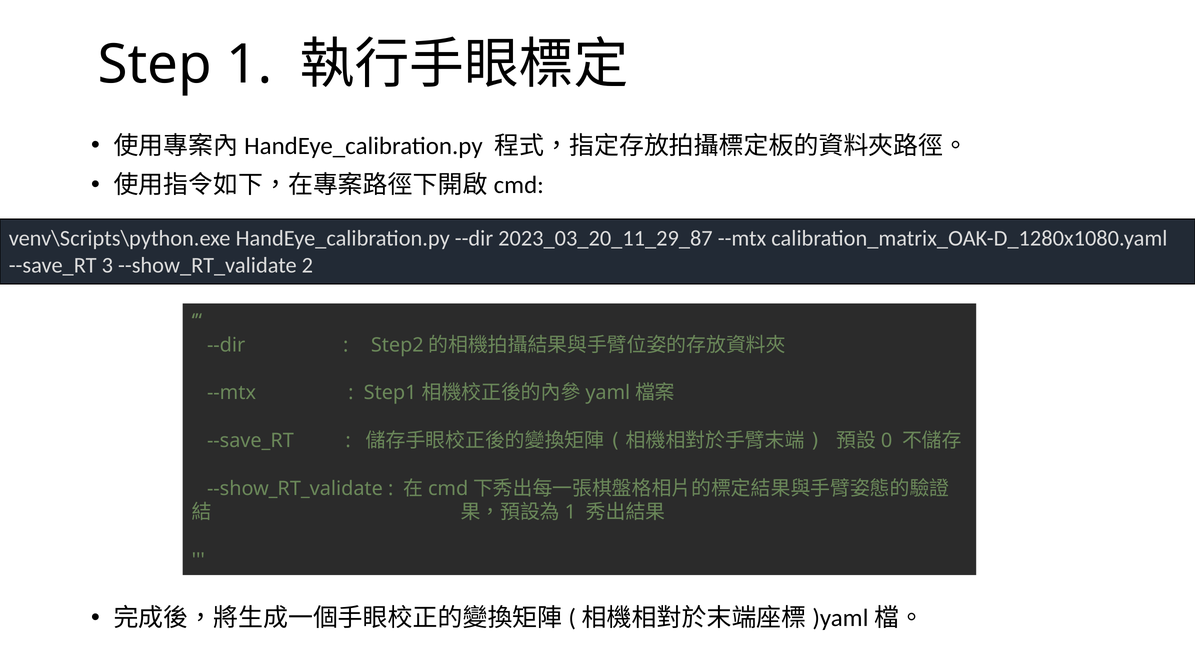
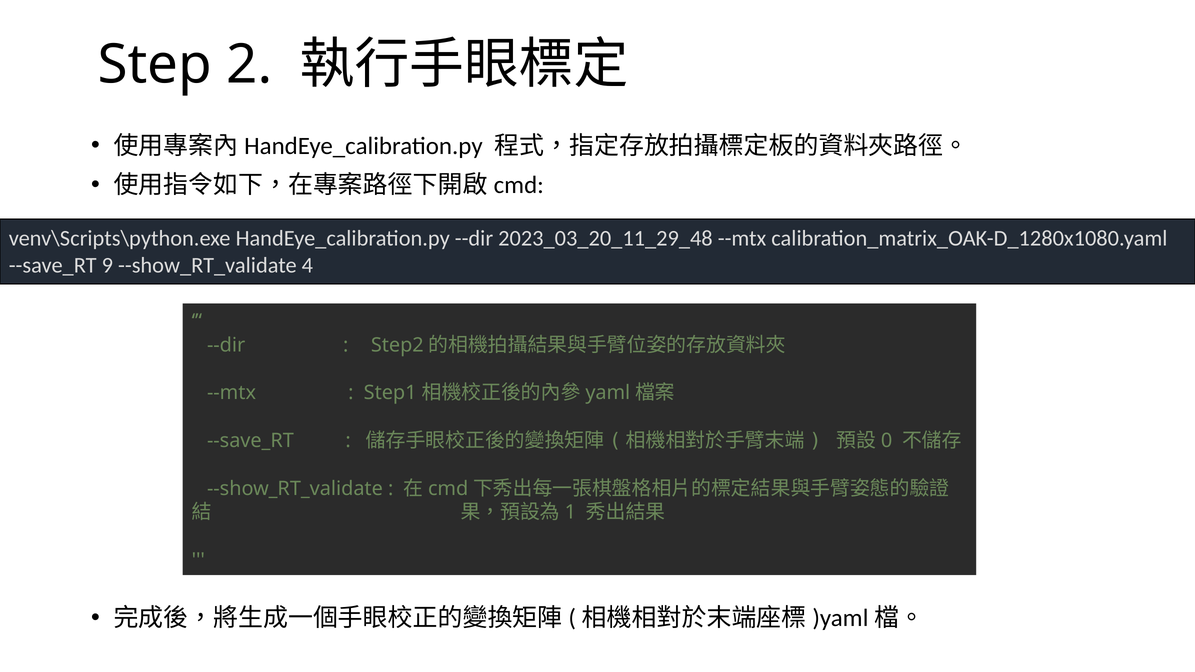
1: 1 -> 2 (249, 65)
2023_03_20_11_29_87: 2023_03_20_11_29_87 -> 2023_03_20_11_29_48 (605, 238)
3: 3 -> 9 (107, 265)
2: 2 -> 4 (307, 265)
